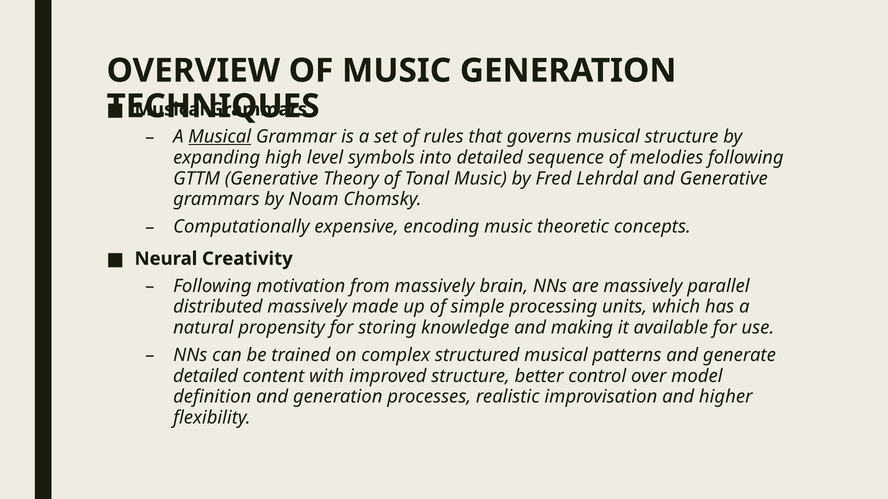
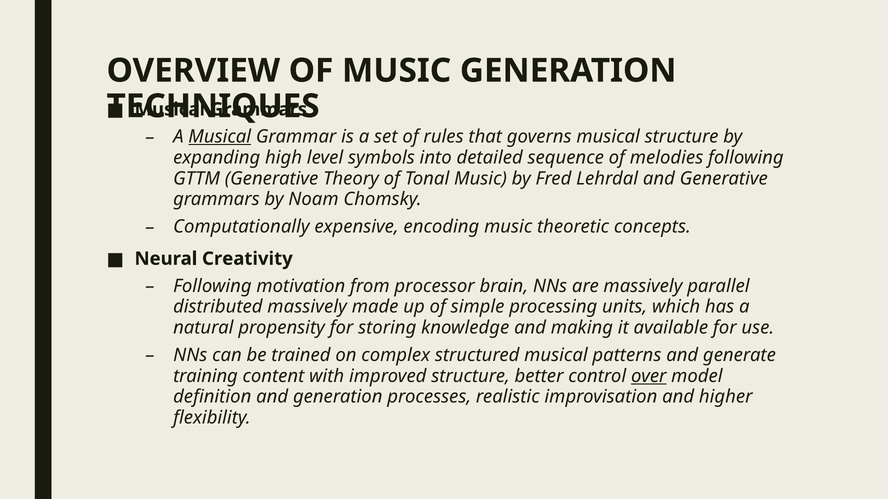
from massively: massively -> processor (435, 286)
detailed: detailed -> training (205, 376)
over underline: none -> present (649, 376)
